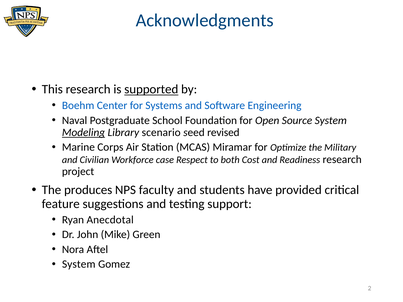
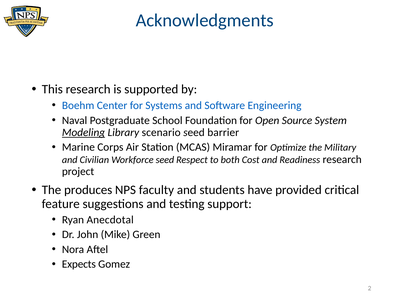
supported underline: present -> none (151, 89)
revised: revised -> barrier (223, 133)
Workforce case: case -> seed (165, 160)
System: System -> Expects (79, 265)
